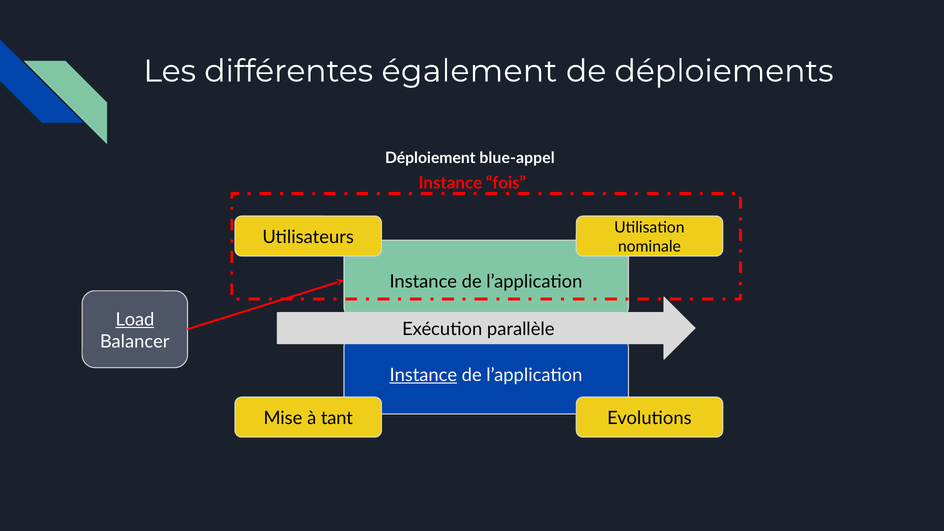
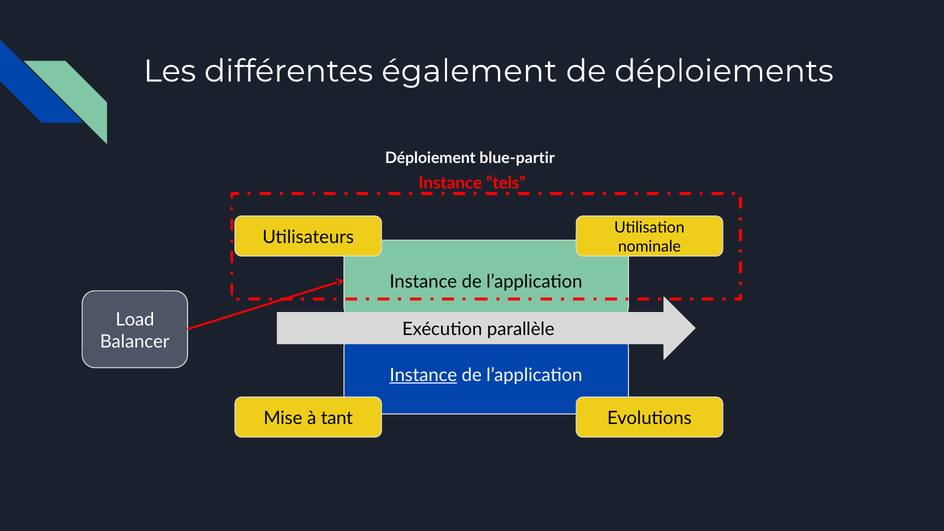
blue-appel: blue-appel -> blue-partir (517, 158)
fois: fois -> tels (506, 183)
Load underline: present -> none (135, 319)
